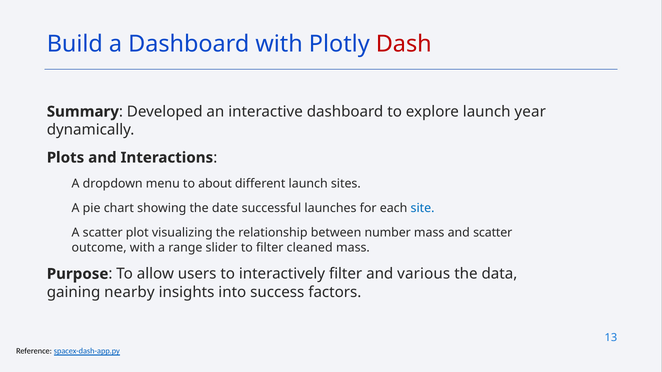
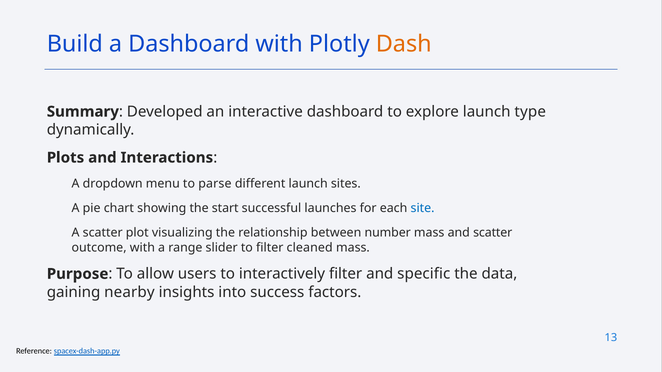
Dash colour: red -> orange (404, 44)
year: year -> type (530, 112)
about: about -> parse (215, 184)
date: date -> start (225, 208)
various: various -> specific (424, 274)
